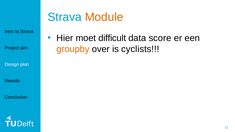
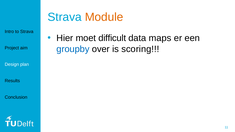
score: score -> maps (160, 38)
groupby colour: orange -> blue (73, 49)
cyclists: cyclists -> scoring (140, 49)
